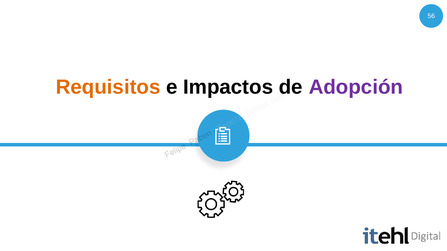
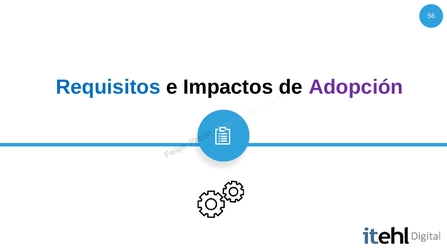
Requisitos colour: orange -> blue (108, 87)
